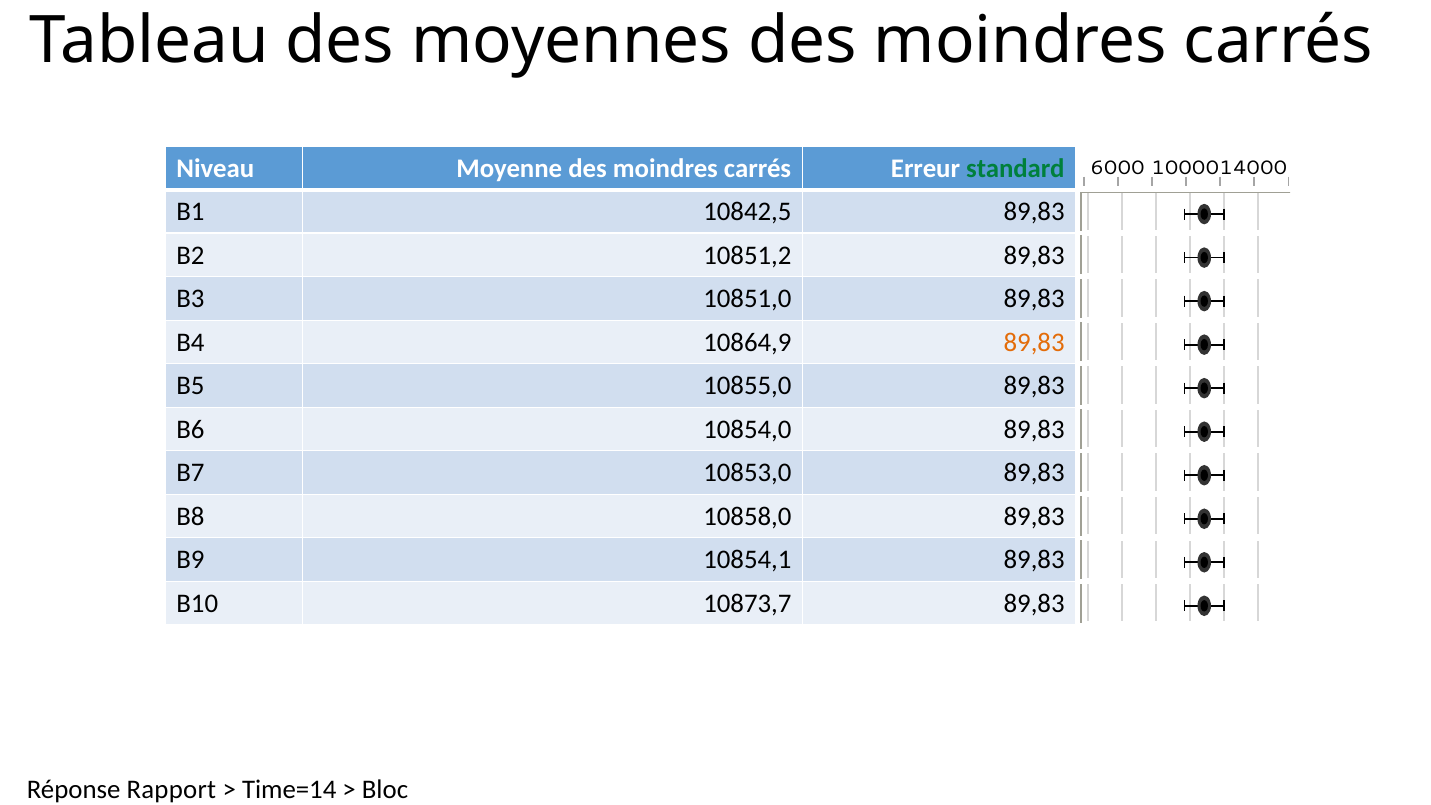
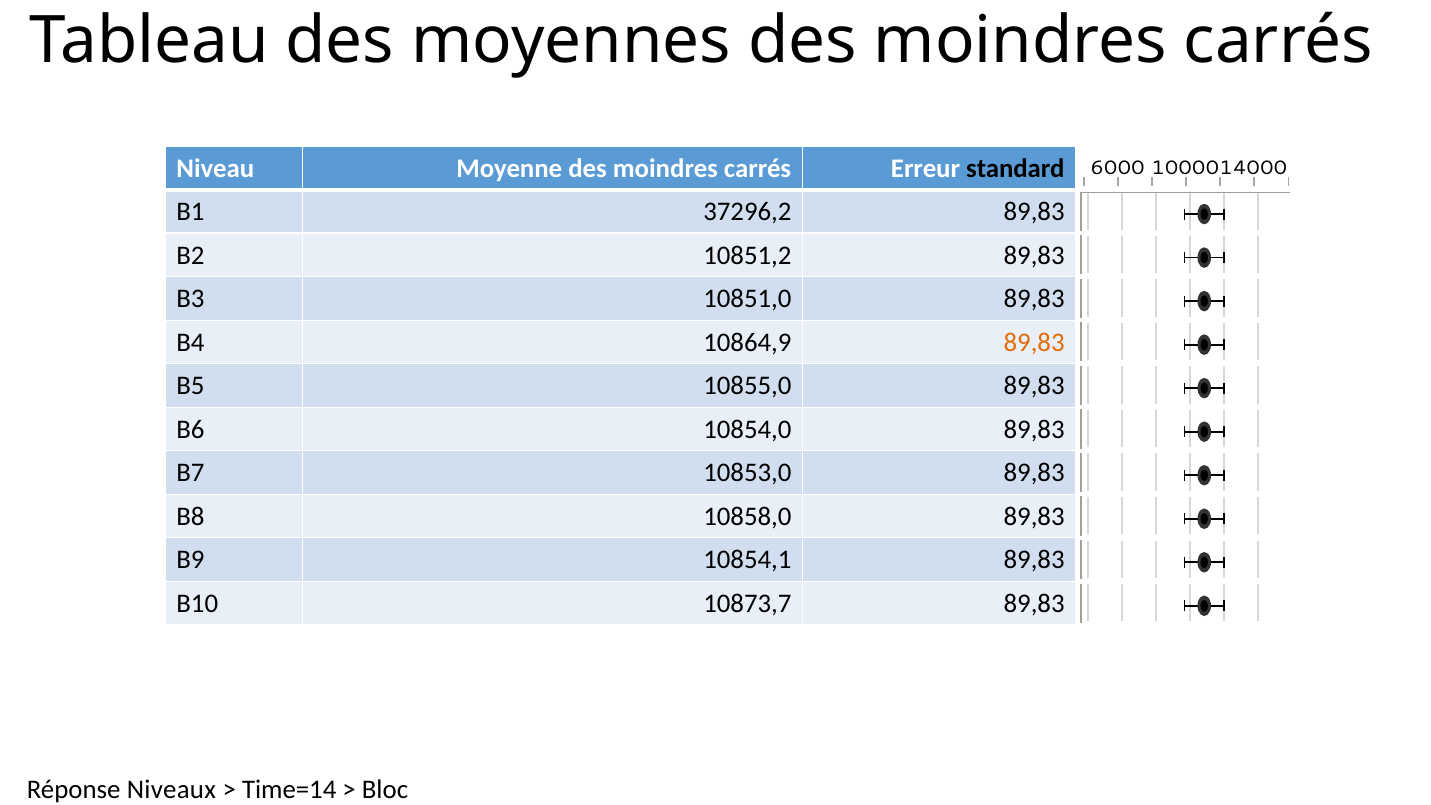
standard colour: green -> black (1015, 168)
10842,5: 10842,5 -> 37296,2 (747, 212)
Rapport: Rapport -> Niveaux (171, 790)
